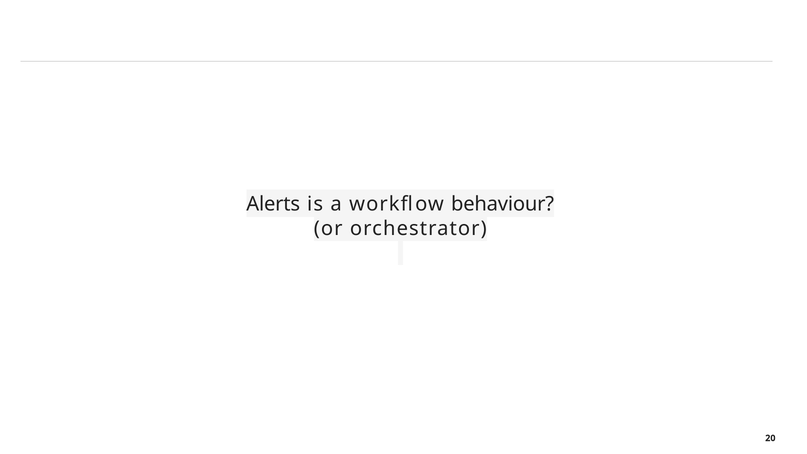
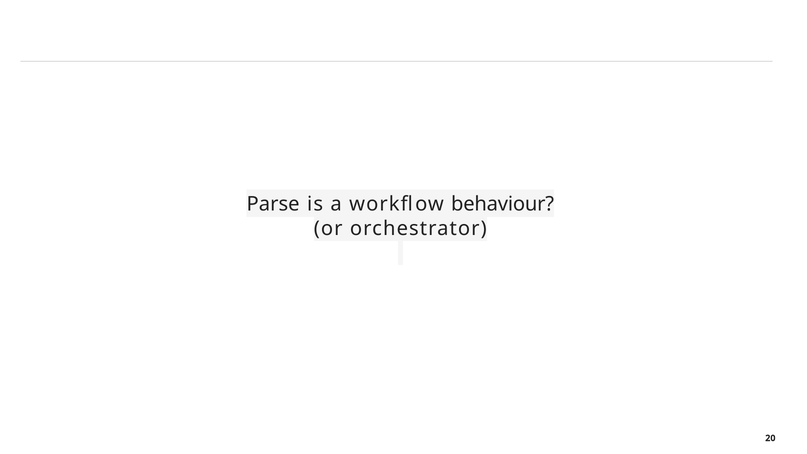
Alerts: Alerts -> Parse (273, 204)
